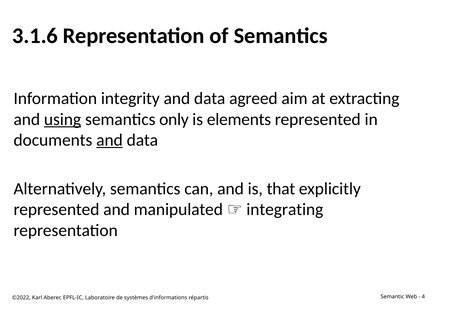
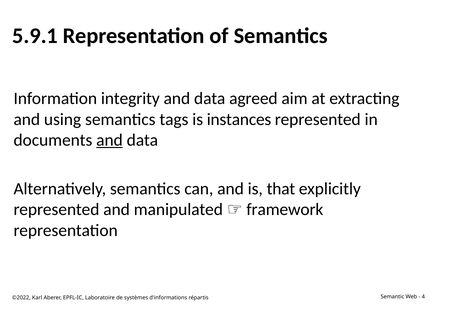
3.1.6: 3.1.6 -> 5.9.1 (35, 36)
using underline: present -> none (63, 120)
only: only -> tags (174, 120)
elements: elements -> instances (239, 120)
integrating: integrating -> framework (285, 210)
